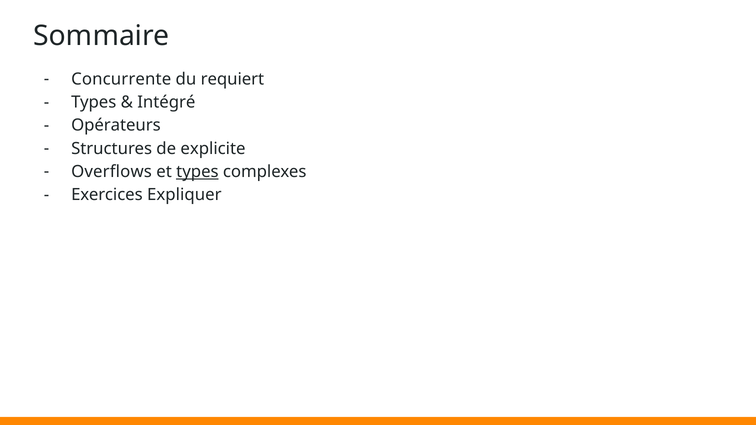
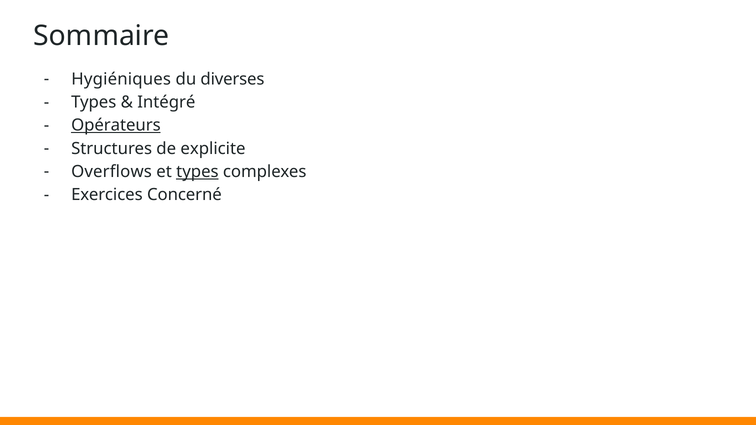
Concurrente: Concurrente -> Hygiéniques (121, 79)
requiert: requiert -> diverses (232, 79)
Opérateurs underline: none -> present (116, 125)
Expliquer: Expliquer -> Concerné (184, 195)
